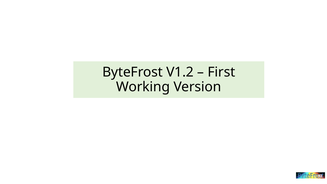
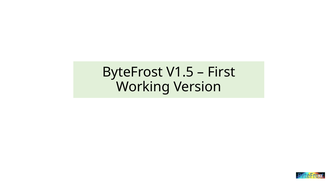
V1.2: V1.2 -> V1.5 (180, 72)
